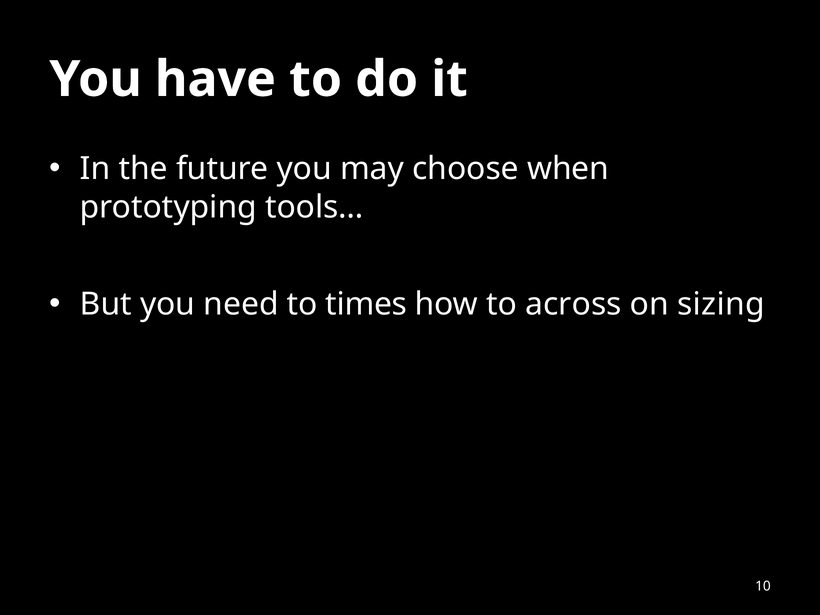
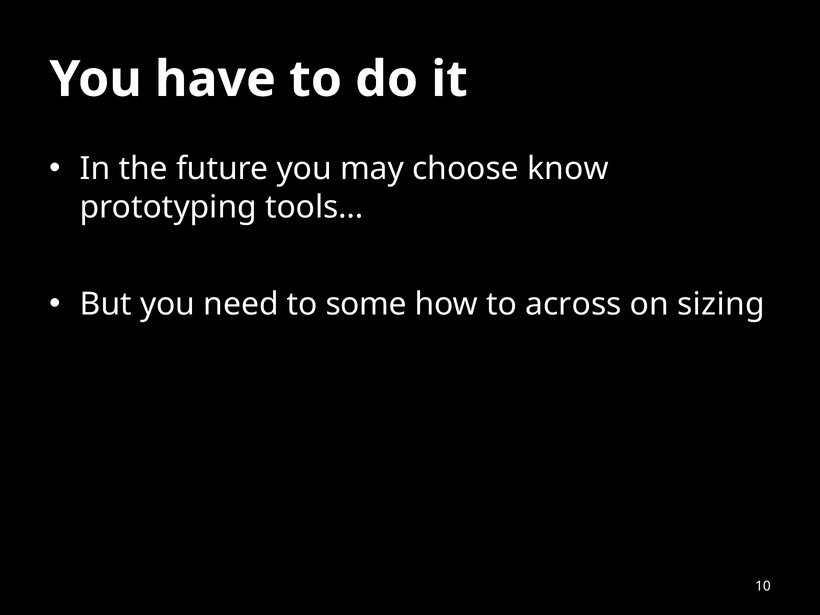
when: when -> know (568, 169)
times: times -> some (366, 304)
